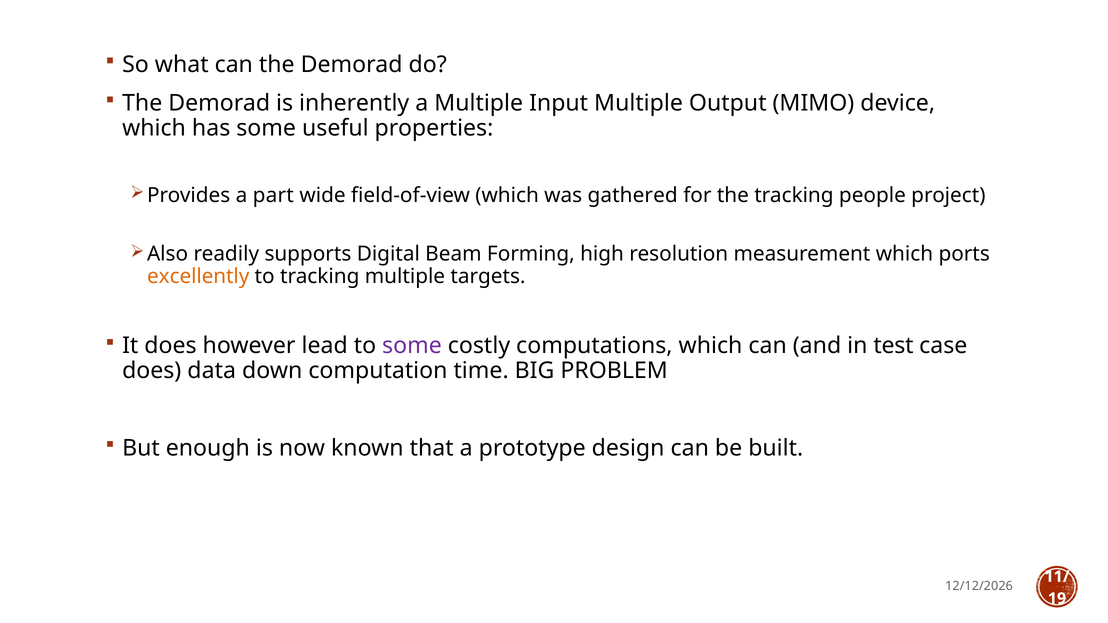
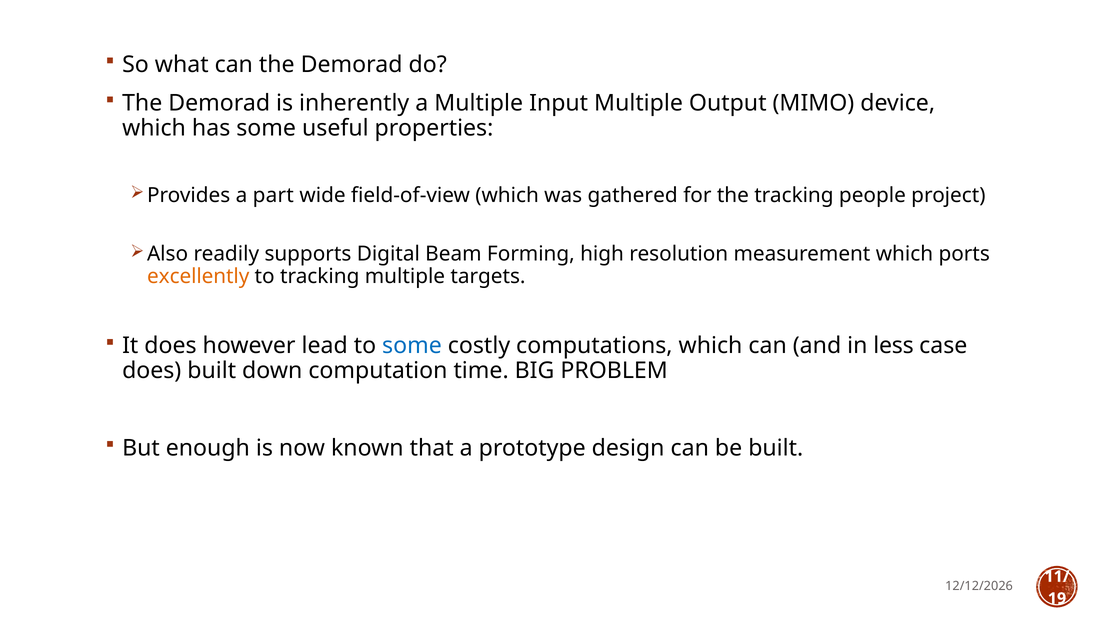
some colour: purple -> blue (412, 346)
test: test -> less (894, 346)
does data: data -> built (212, 371)
